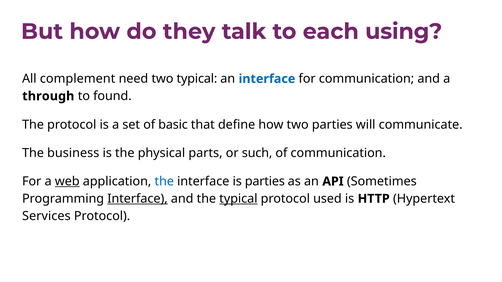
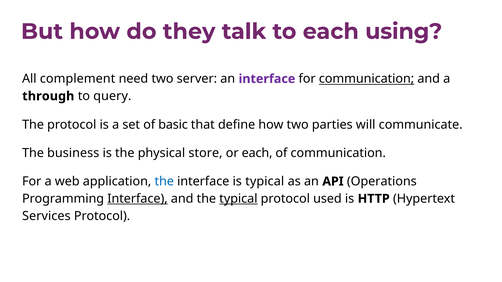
two typical: typical -> server (197, 79)
interface colour: blue -> purple (267, 79)
communication underline: none -> present (367, 79)
found: found -> query (112, 96)
parts: parts -> store (205, 153)
or such: such -> each (257, 153)
web underline: present -> none (67, 182)
is parties: parties -> typical (265, 182)
Sometimes: Sometimes -> Operations (382, 182)
